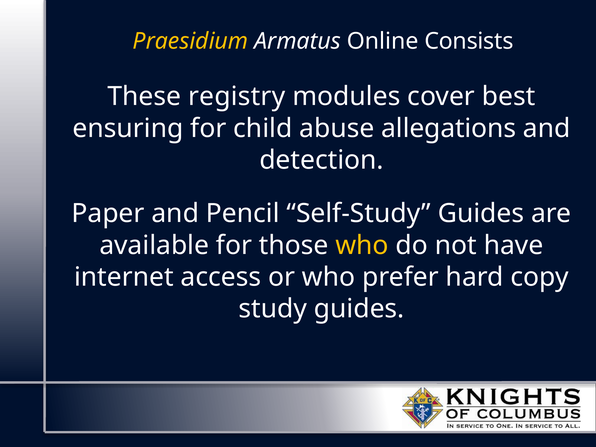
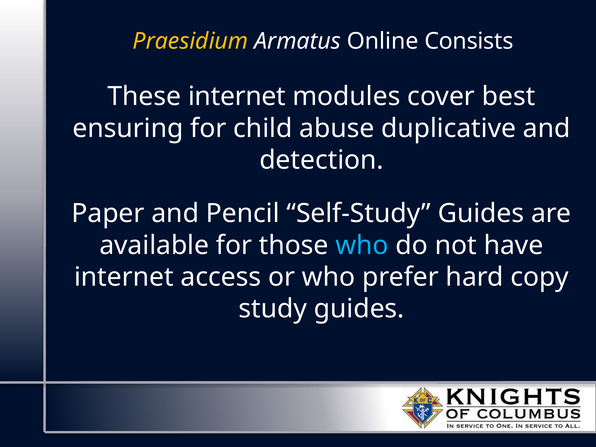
These registry: registry -> internet (237, 97)
allegations: allegations -> duplicative (449, 128)
who colour: yellow -> light blue (362, 245)
